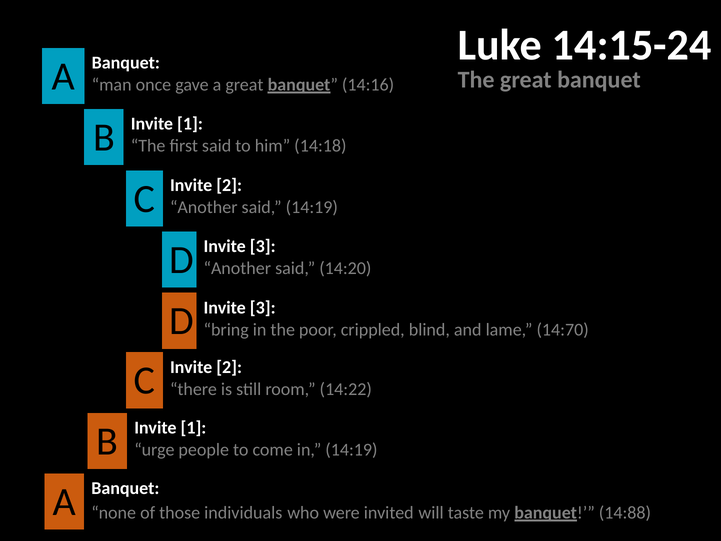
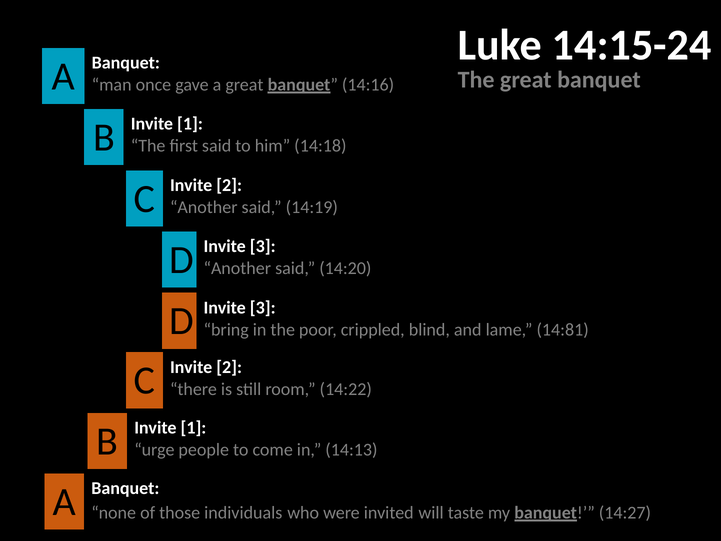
14:70: 14:70 -> 14:81 (563, 329)
in 14:19: 14:19 -> 14:13 (351, 450)
14:88: 14:88 -> 14:27 (625, 512)
